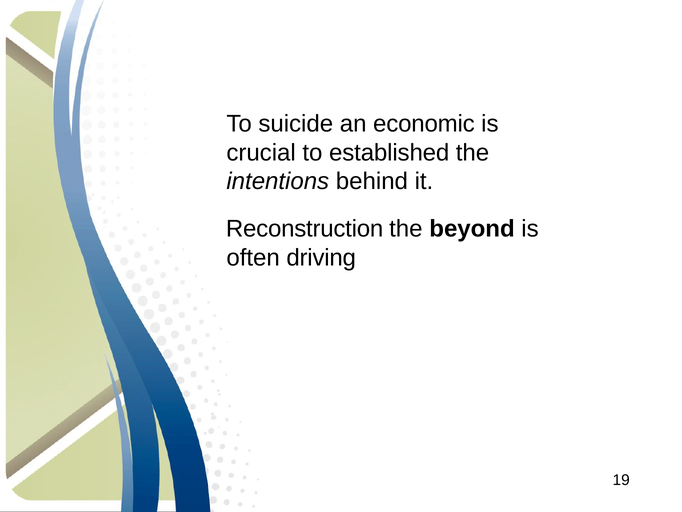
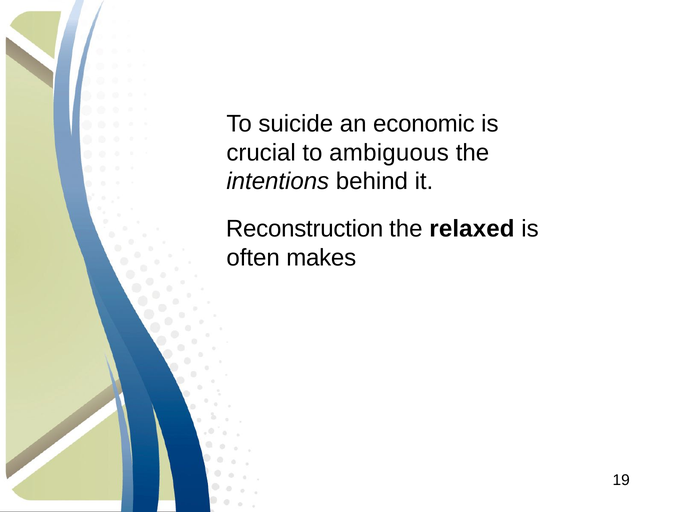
established: established -> ambiguous (389, 152)
beyond: beyond -> relaxed (472, 229)
driving: driving -> makes (321, 258)
